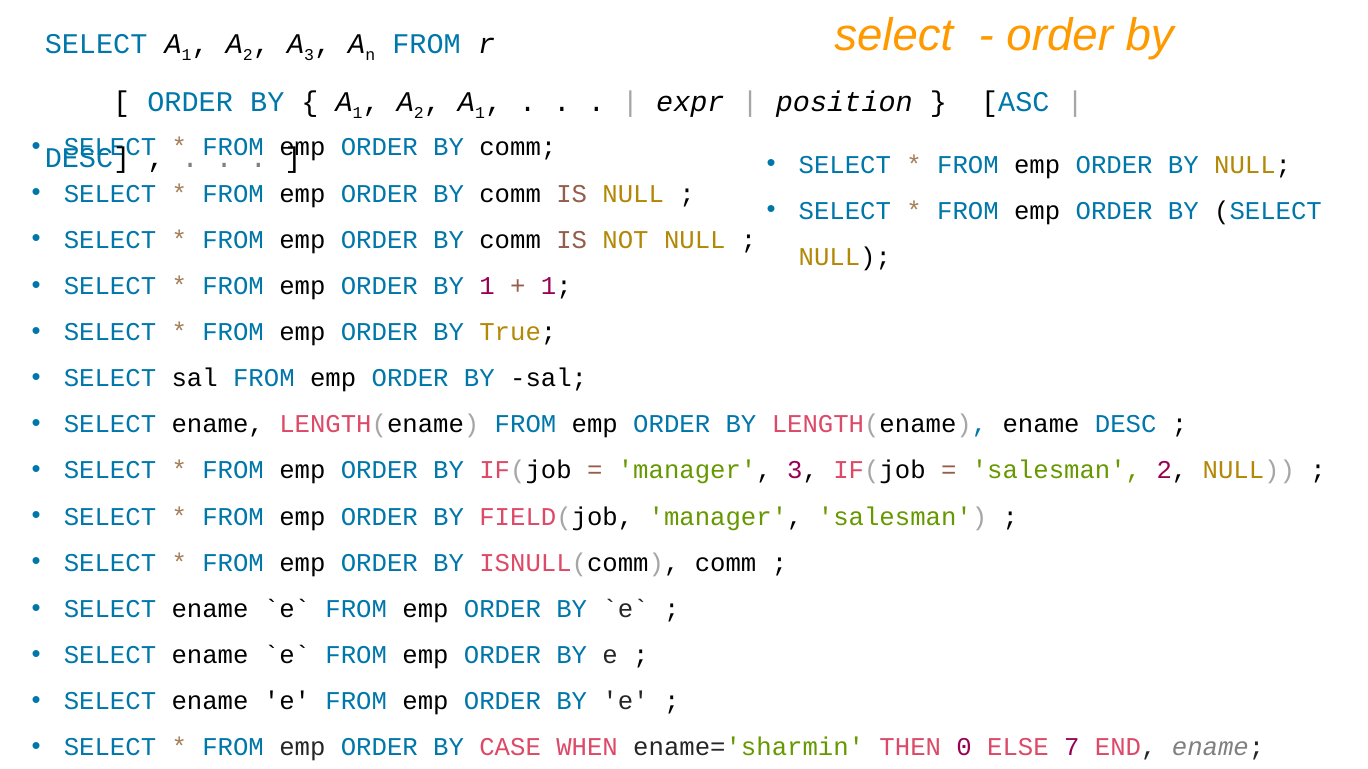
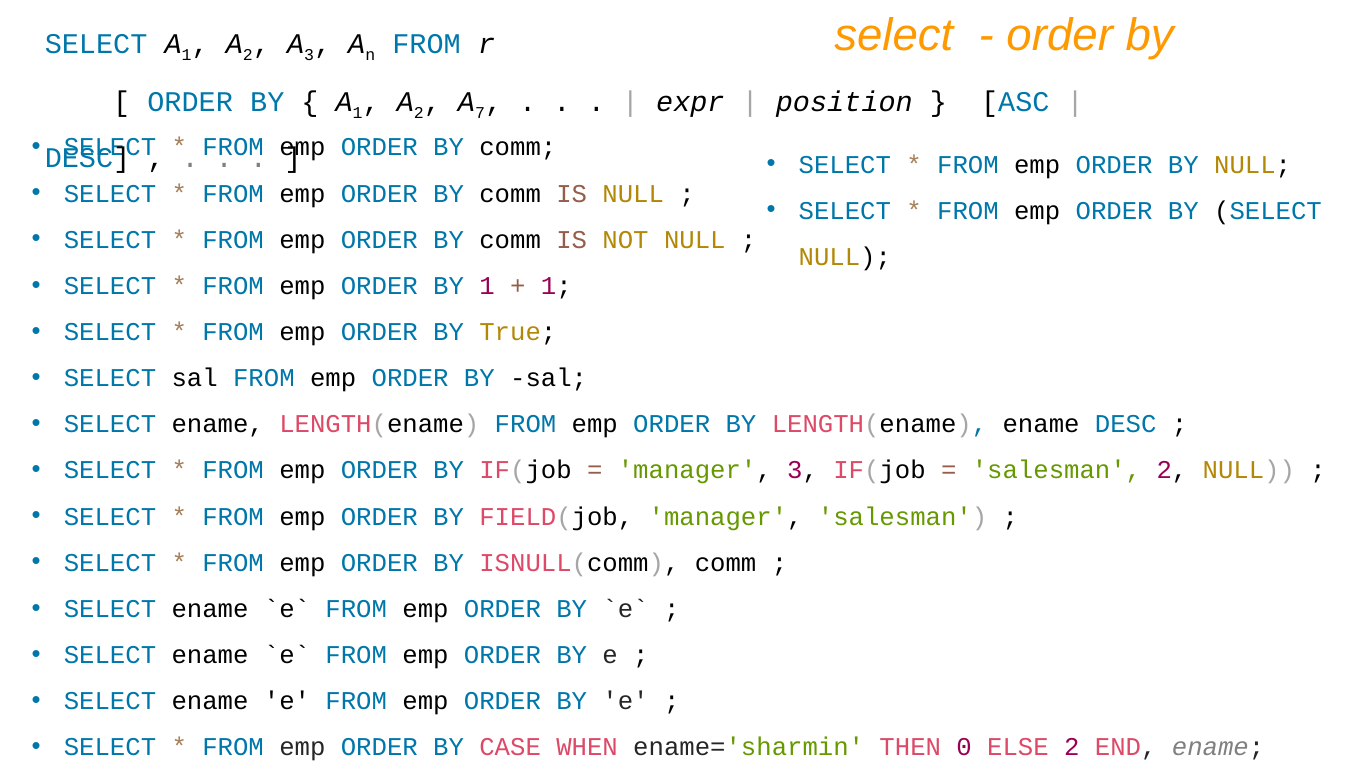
1: 1 -> 7 (480, 113)
ELSE 7: 7 -> 2 (1072, 748)
